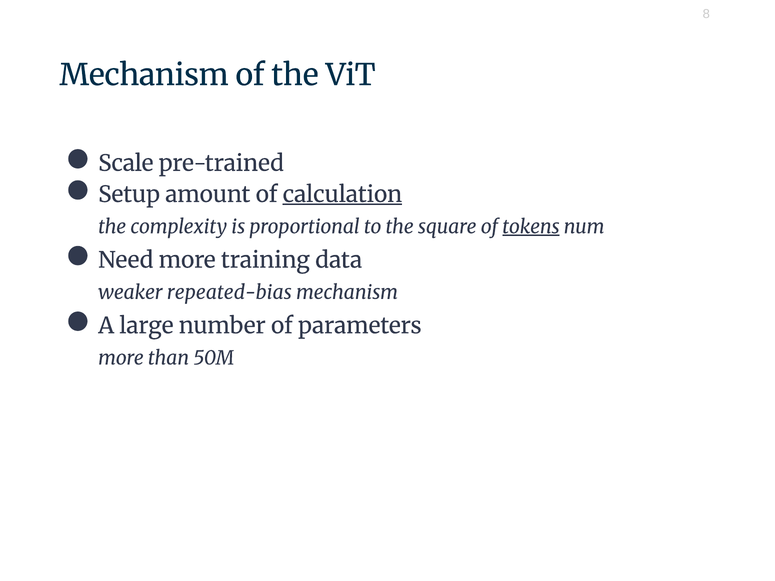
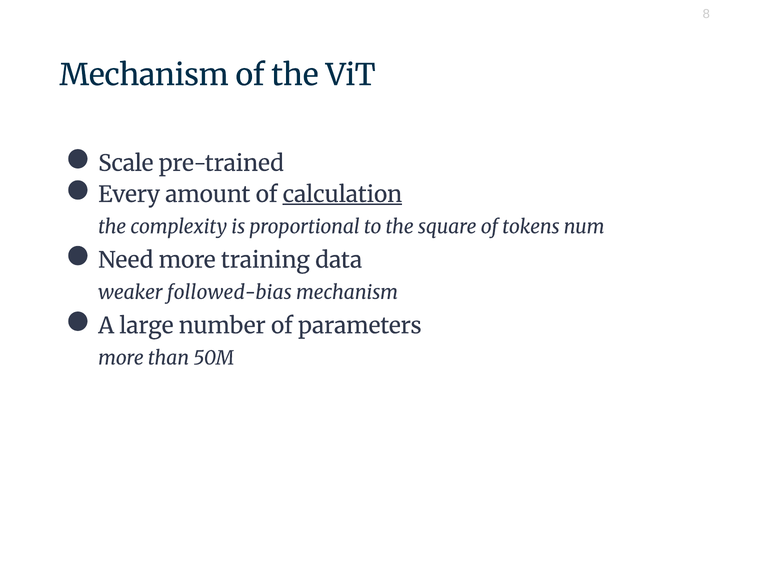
Setup: Setup -> Every (129, 195)
tokens underline: present -> none (531, 227)
repeated-bias: repeated-bias -> followed-bias (229, 293)
